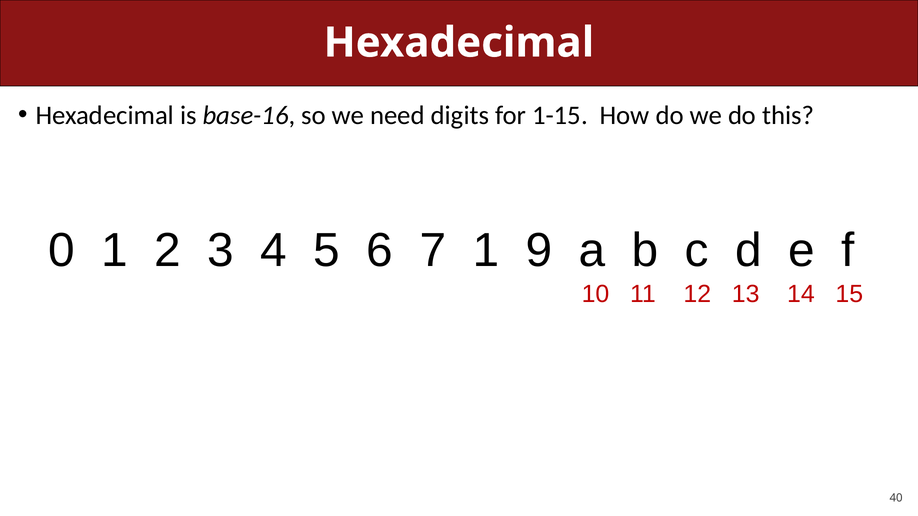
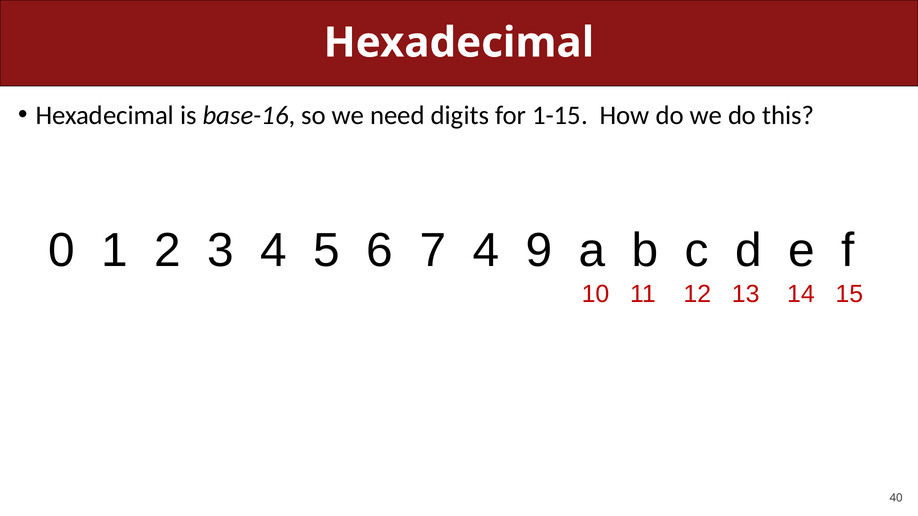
7 1: 1 -> 4 (486, 251)
